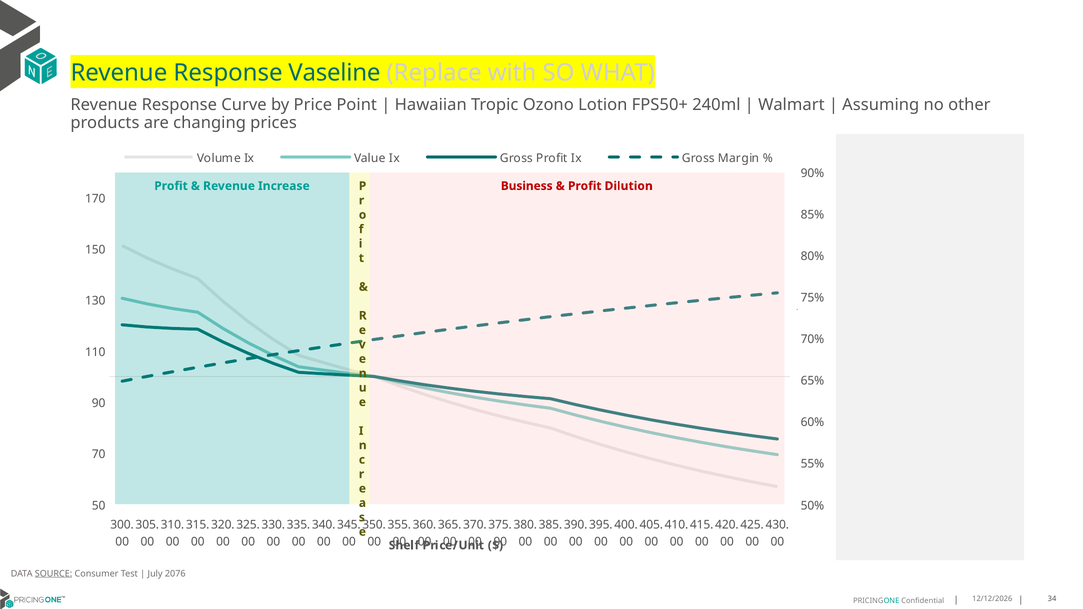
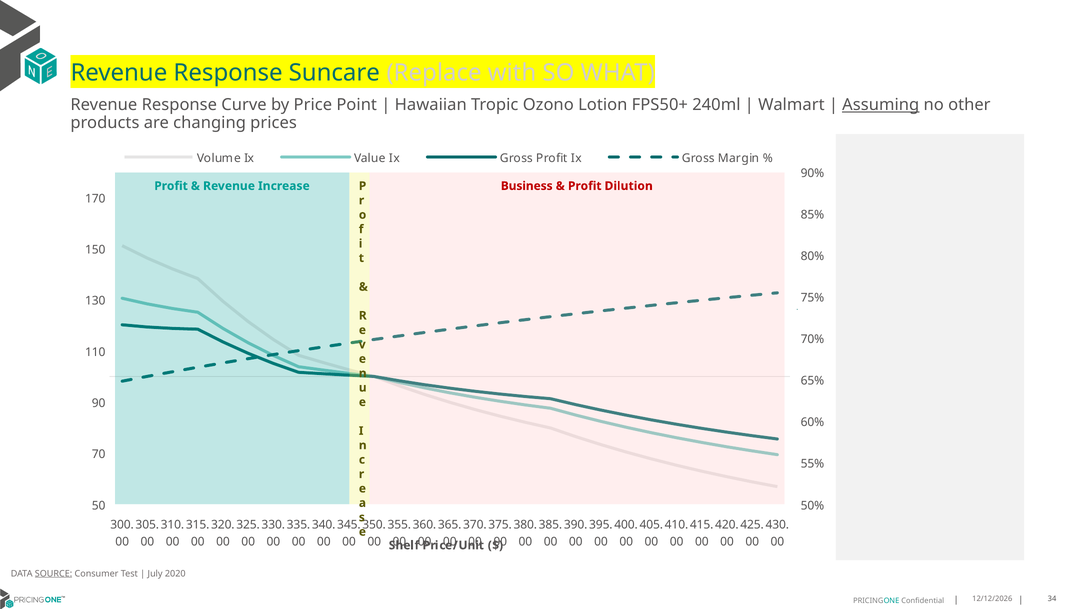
Vaseline: Vaseline -> Suncare (334, 73)
Assuming underline: none -> present (881, 105)
2076: 2076 -> 2020 (175, 574)
